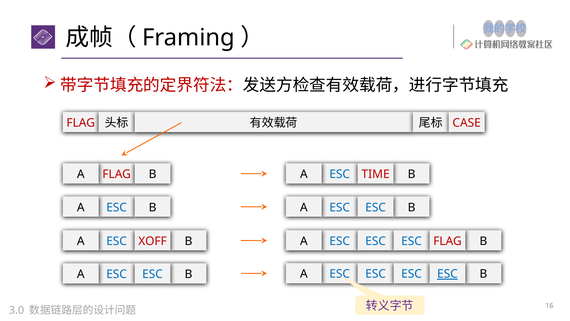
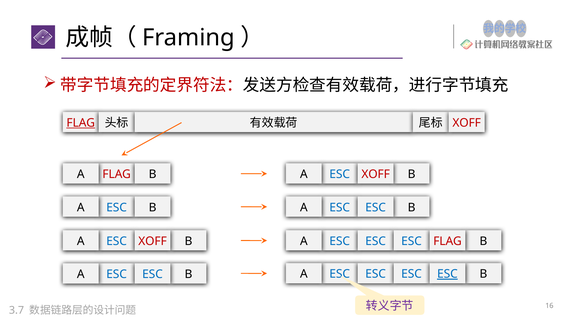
FLAG underline: none -> present (81, 123)
CASE: CASE -> XOFF (467, 123)
TIME: TIME -> XOFF (376, 174)
3.0: 3.0 -> 3.7 (16, 310)
